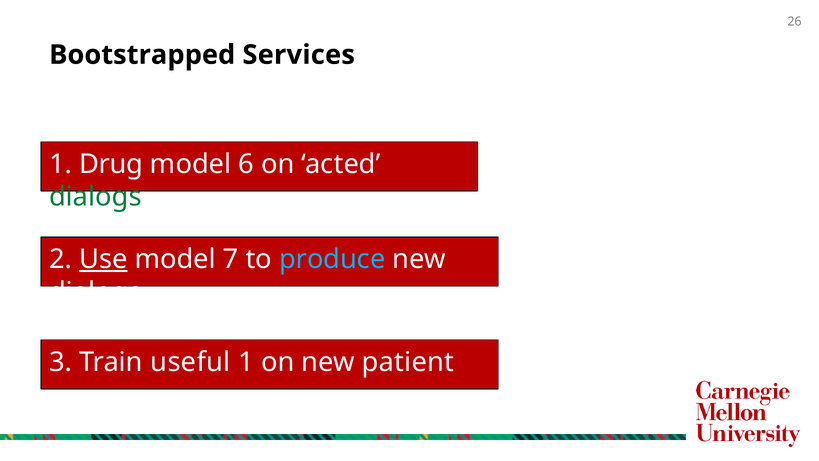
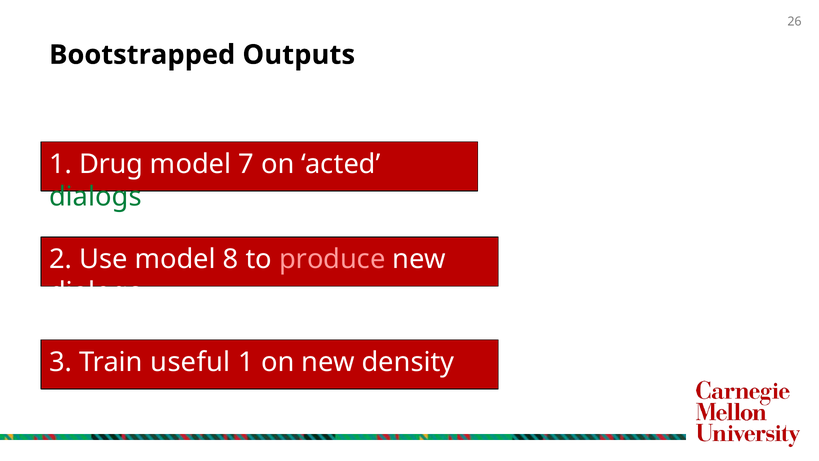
Services: Services -> Outputs (299, 55)
6: 6 -> 7 (246, 164)
Use underline: present -> none (103, 259)
7: 7 -> 8 (231, 259)
produce colour: light blue -> pink (332, 259)
patient: patient -> density (408, 362)
